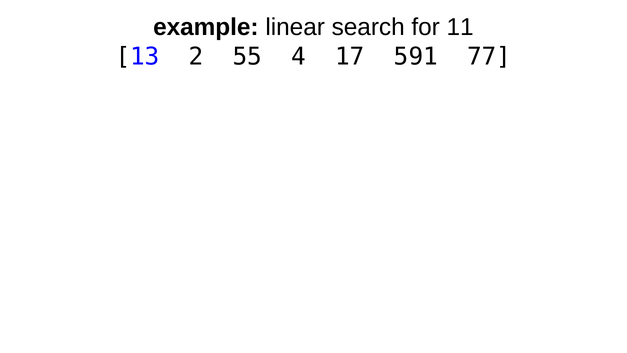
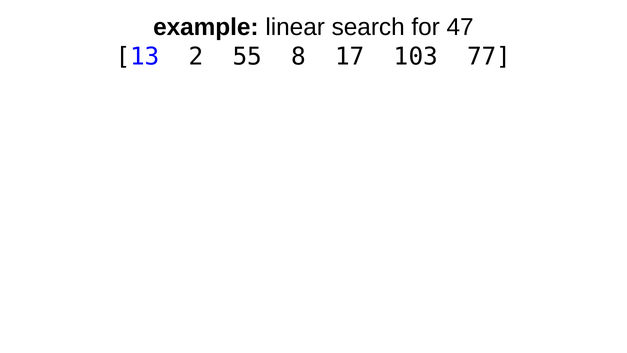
11: 11 -> 47 (460, 27)
4: 4 -> 8 (299, 57)
591: 591 -> 103 (416, 57)
